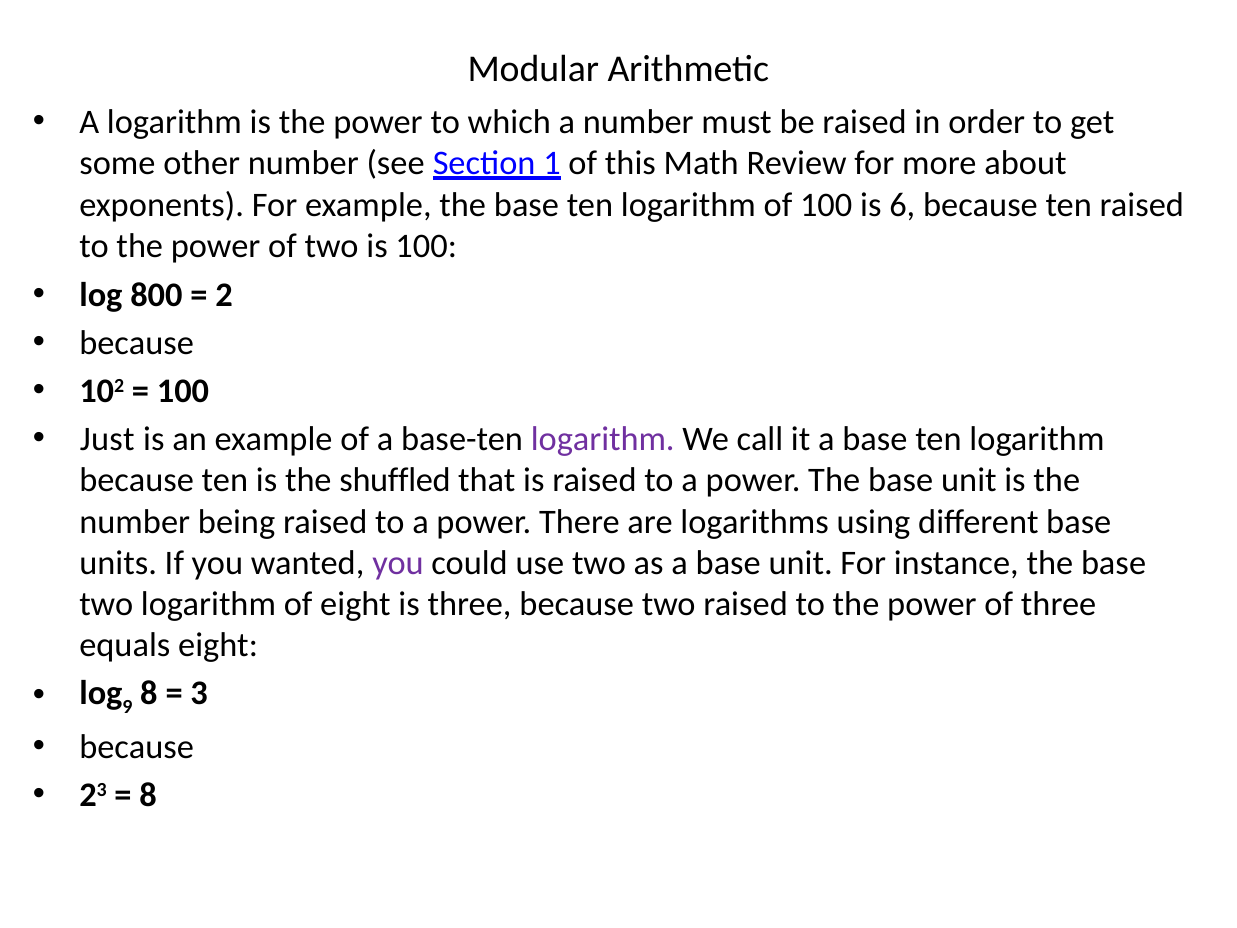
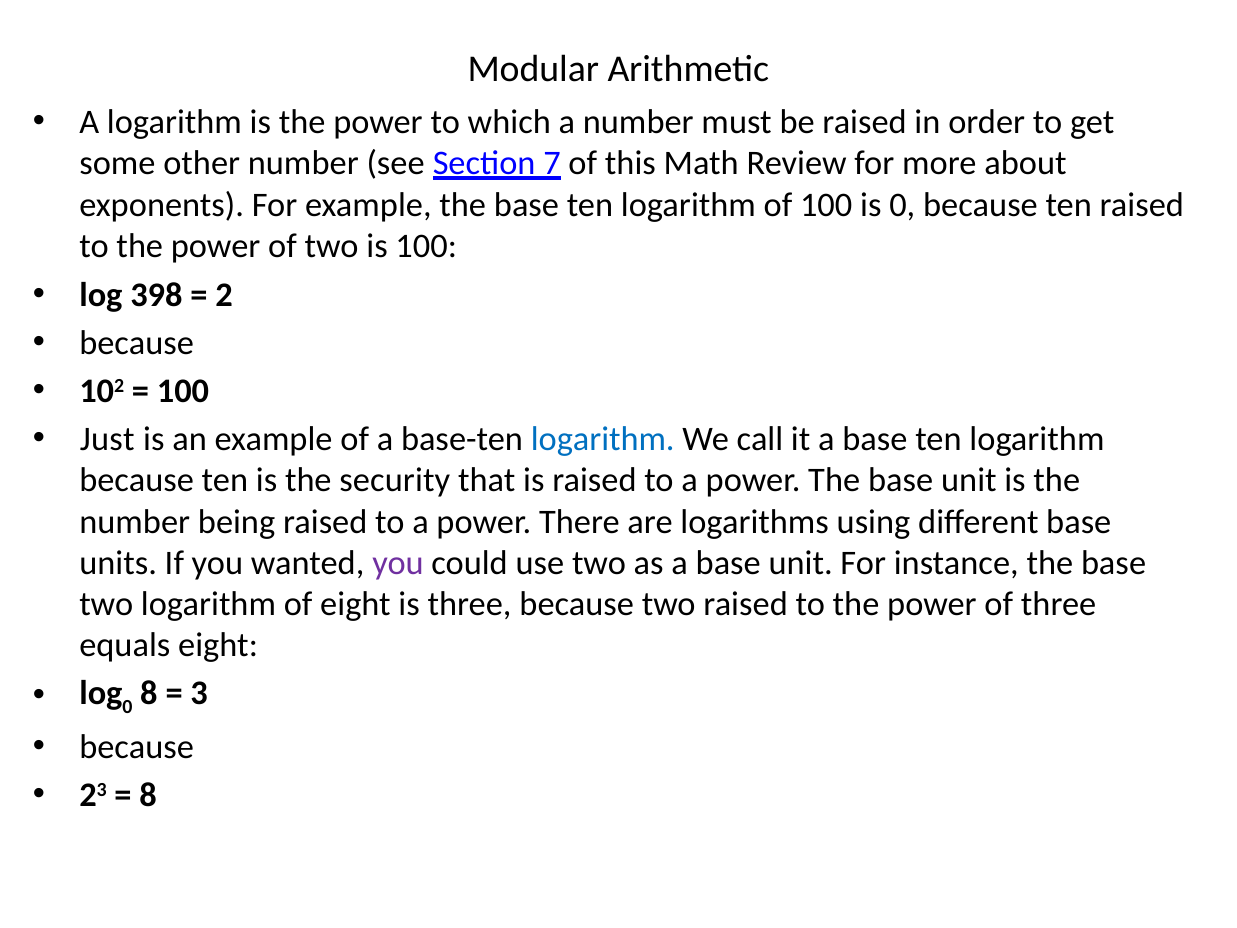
1: 1 -> 7 (552, 163)
is 6: 6 -> 0 (902, 205)
800: 800 -> 398 (156, 295)
logarithm colour: purple -> blue (603, 439)
shuffled: shuffled -> security (395, 480)
log 9: 9 -> 0 (128, 707)
